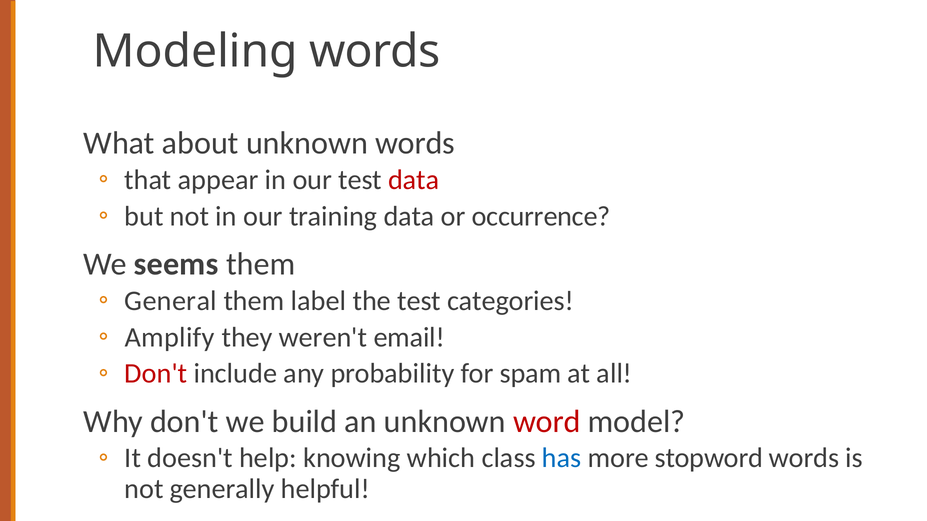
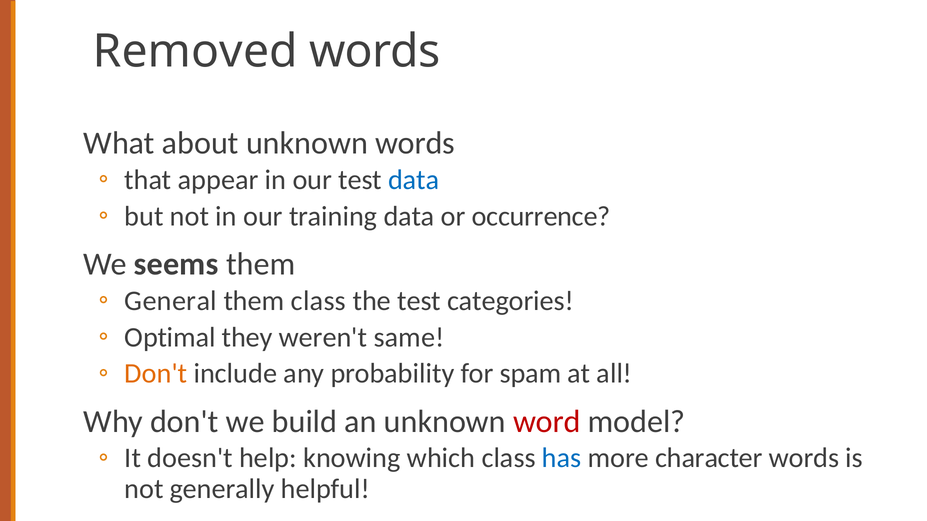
Modeling: Modeling -> Removed (195, 52)
data colour: red -> blue (414, 180)
them label: label -> class (318, 301)
Amplify: Amplify -> Optimal (170, 337)
email: email -> same (409, 337)
Don't colour: red -> orange (156, 374)
stopword: stopword -> character (709, 459)
